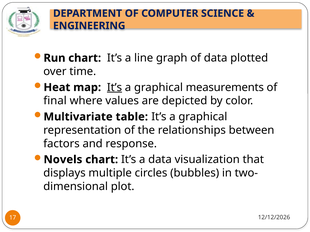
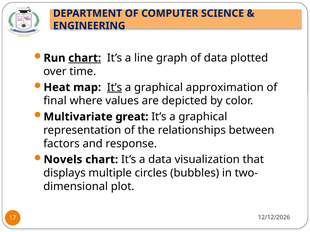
chart underline: none -> present (85, 58)
measurements: measurements -> approximation (225, 88)
table: table -> great (132, 117)
